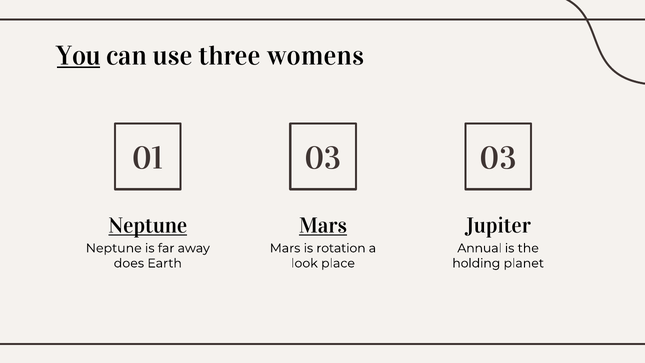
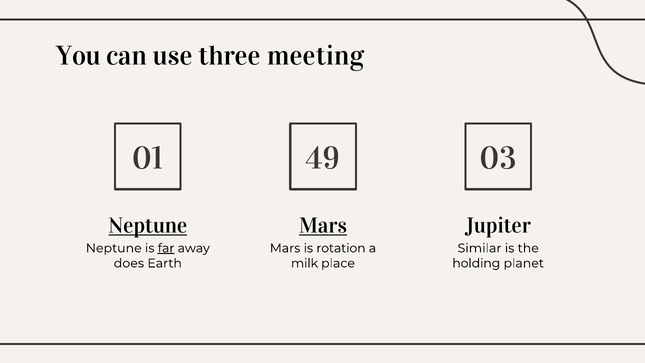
You underline: present -> none (79, 56)
womens: womens -> meeting (316, 56)
01 03: 03 -> 49 (323, 159)
far underline: none -> present (166, 248)
Annual: Annual -> Similar (480, 248)
look: look -> milk (304, 263)
